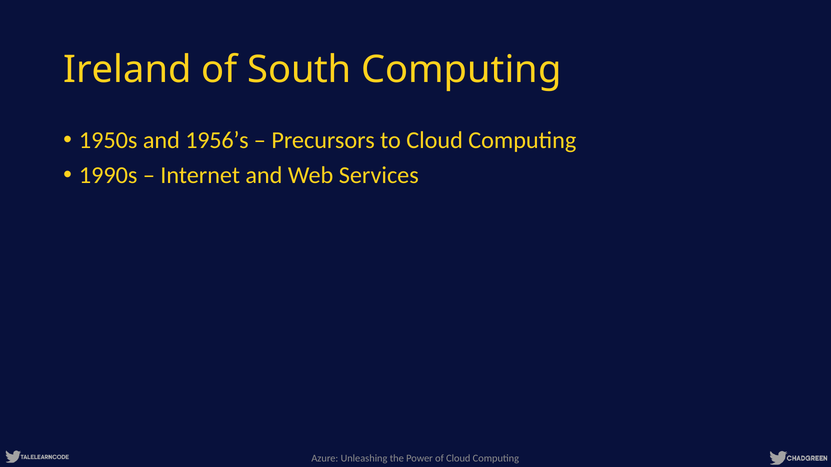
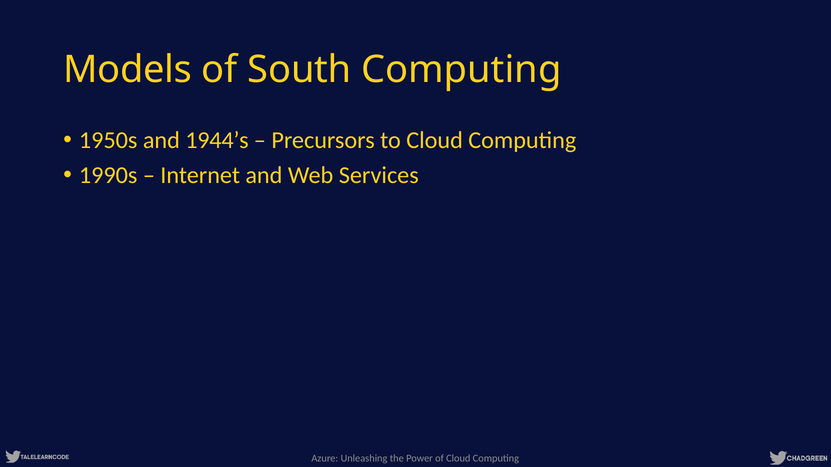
Ireland: Ireland -> Models (128, 70)
1956’s: 1956’s -> 1944’s (217, 140)
